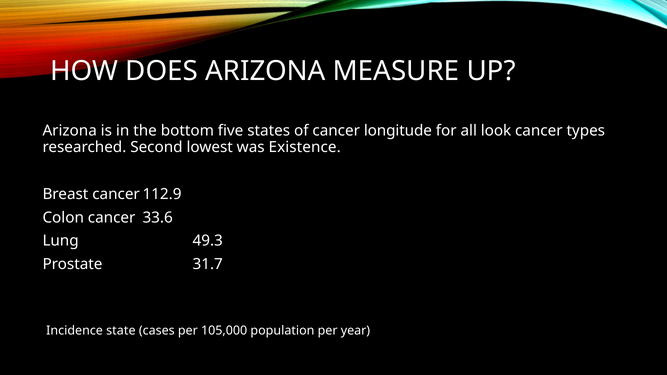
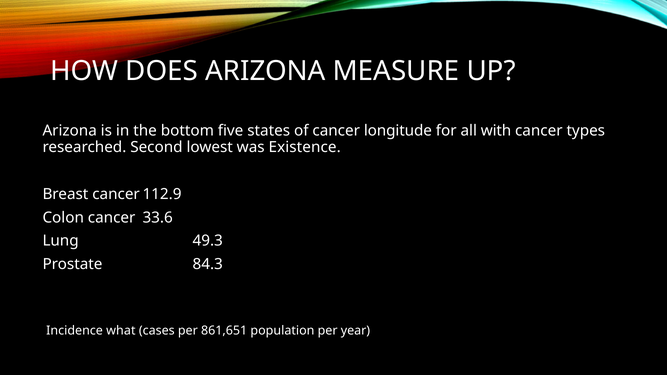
look: look -> with (496, 131)
31.7: 31.7 -> 84.3 (208, 264)
state: state -> what (121, 331)
105,000: 105,000 -> 861,651 (224, 331)
